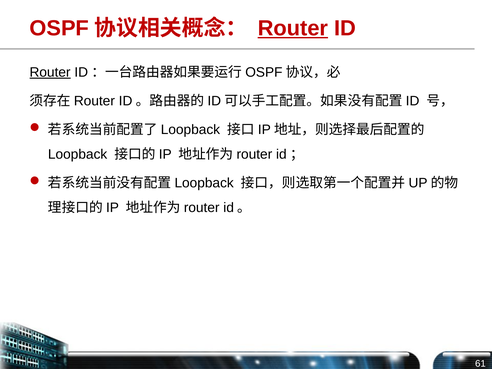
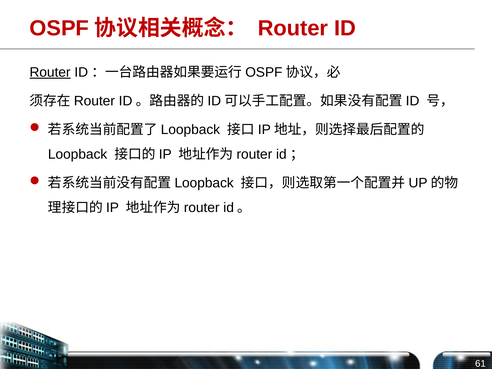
Router underline: present -> none (293, 28)
